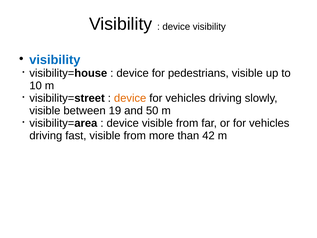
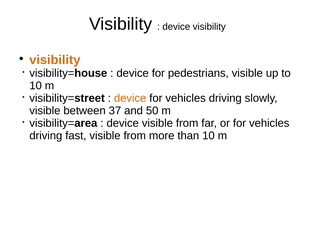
visibility colour: blue -> orange (55, 60)
19: 19 -> 37 (115, 111)
than 42: 42 -> 10 (208, 136)
